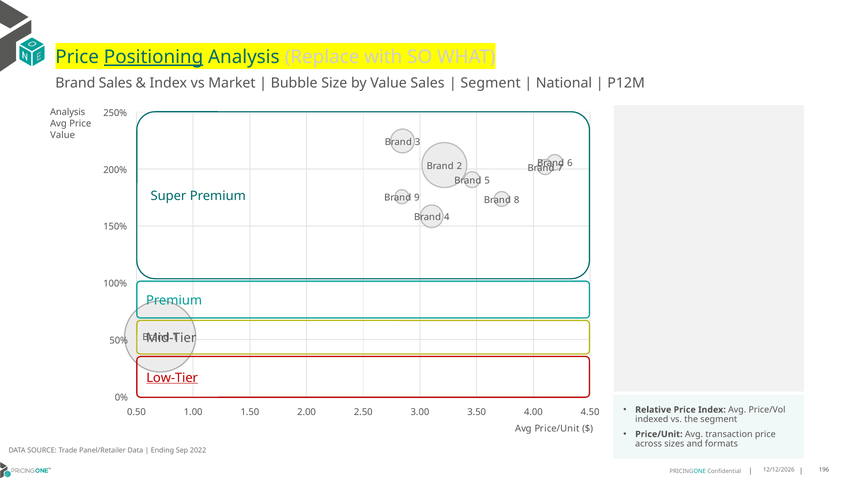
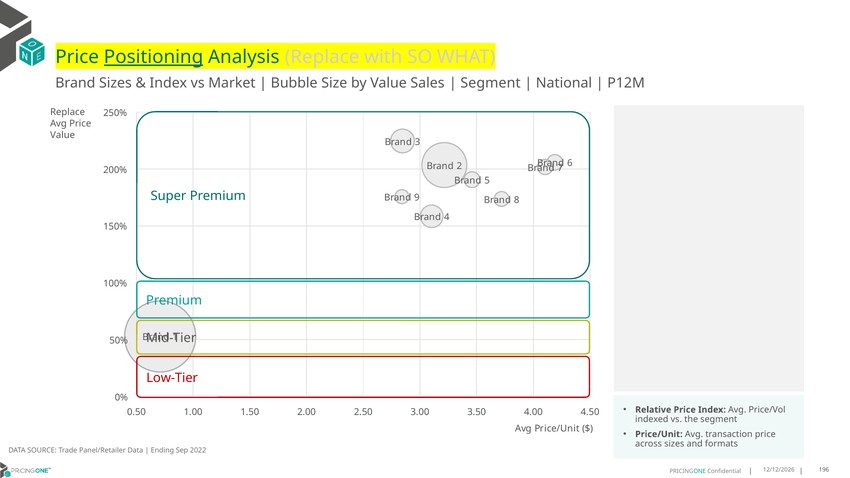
Brand Sales: Sales -> Sizes (115, 83)
Analysis: Analysis -> Replace (68, 112)
Low-Tier underline: present -> none (172, 378)
